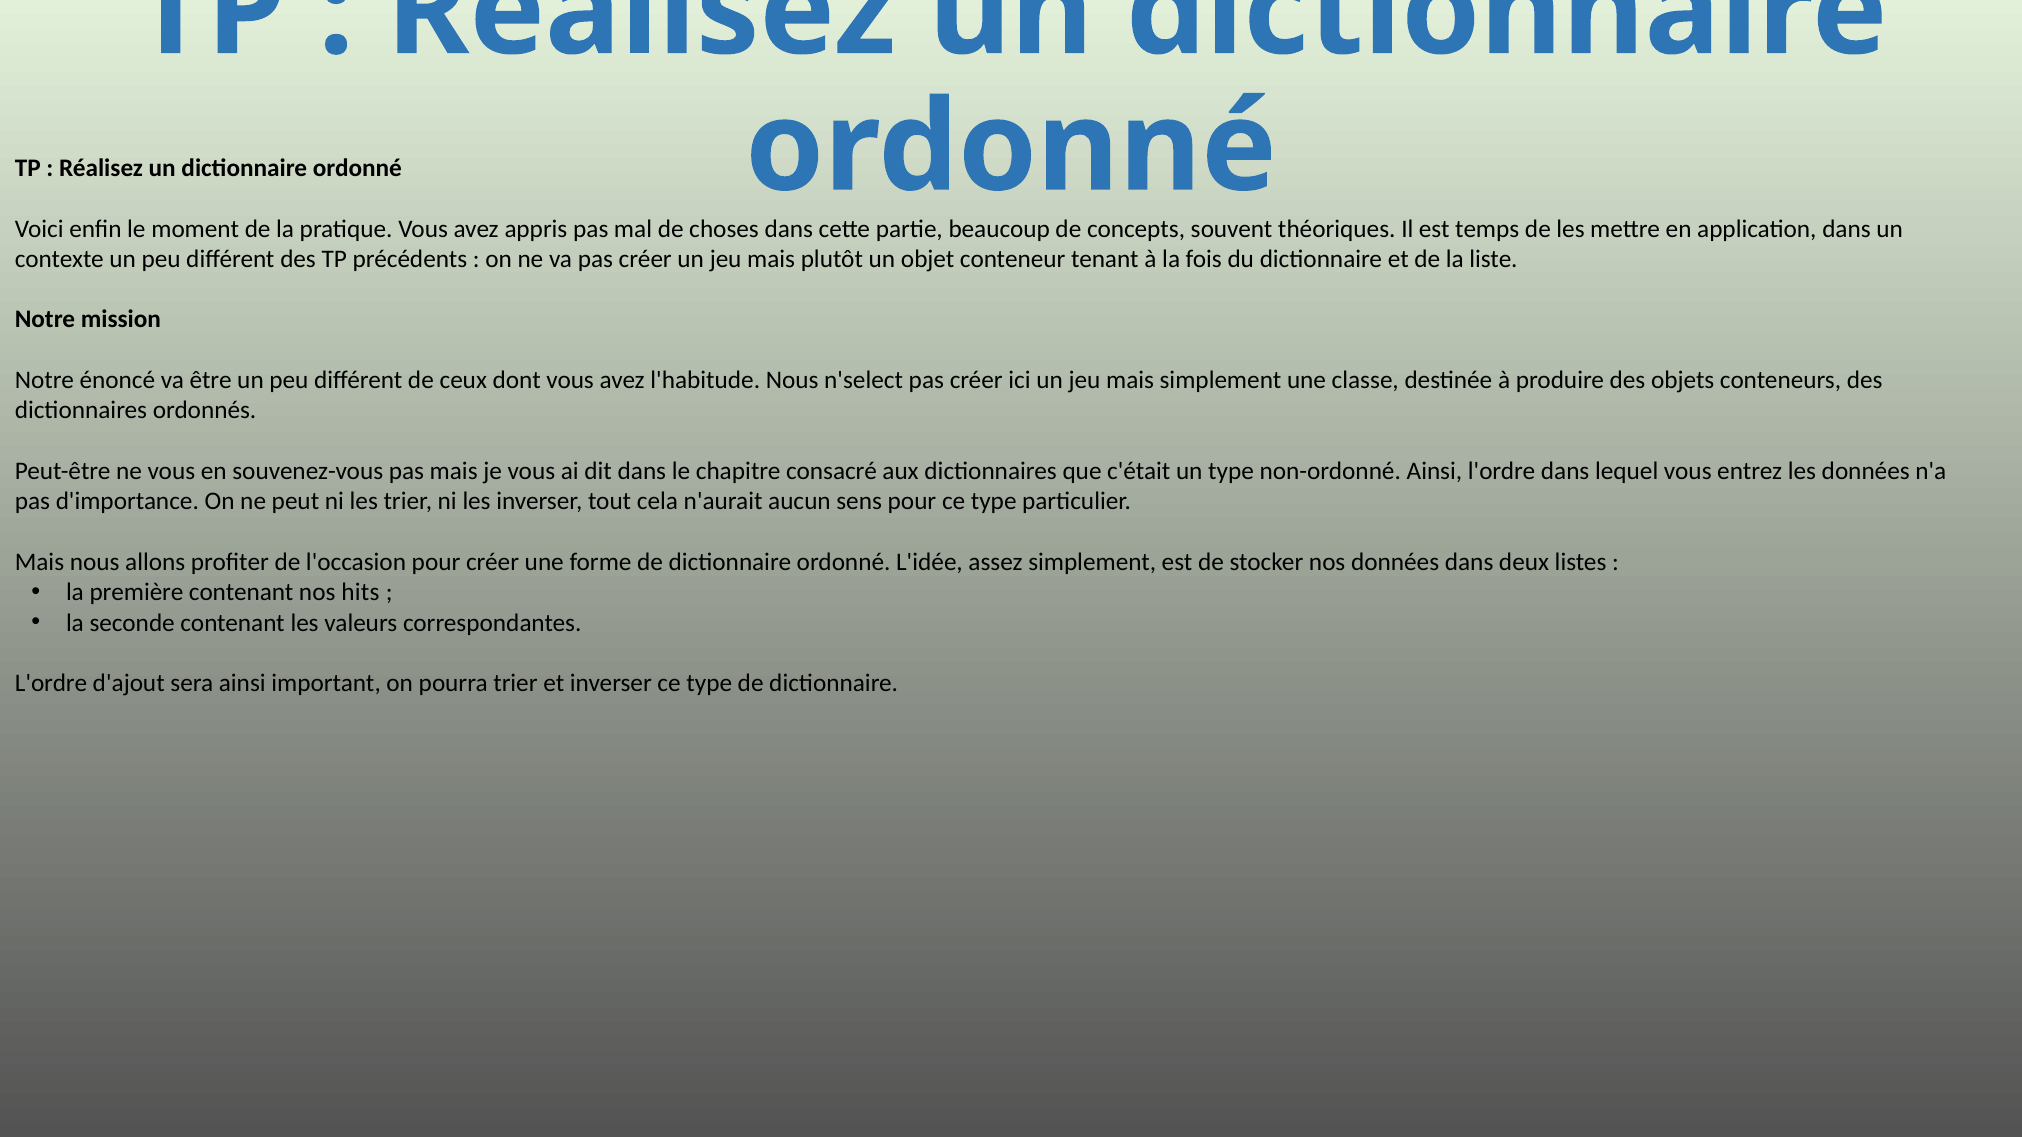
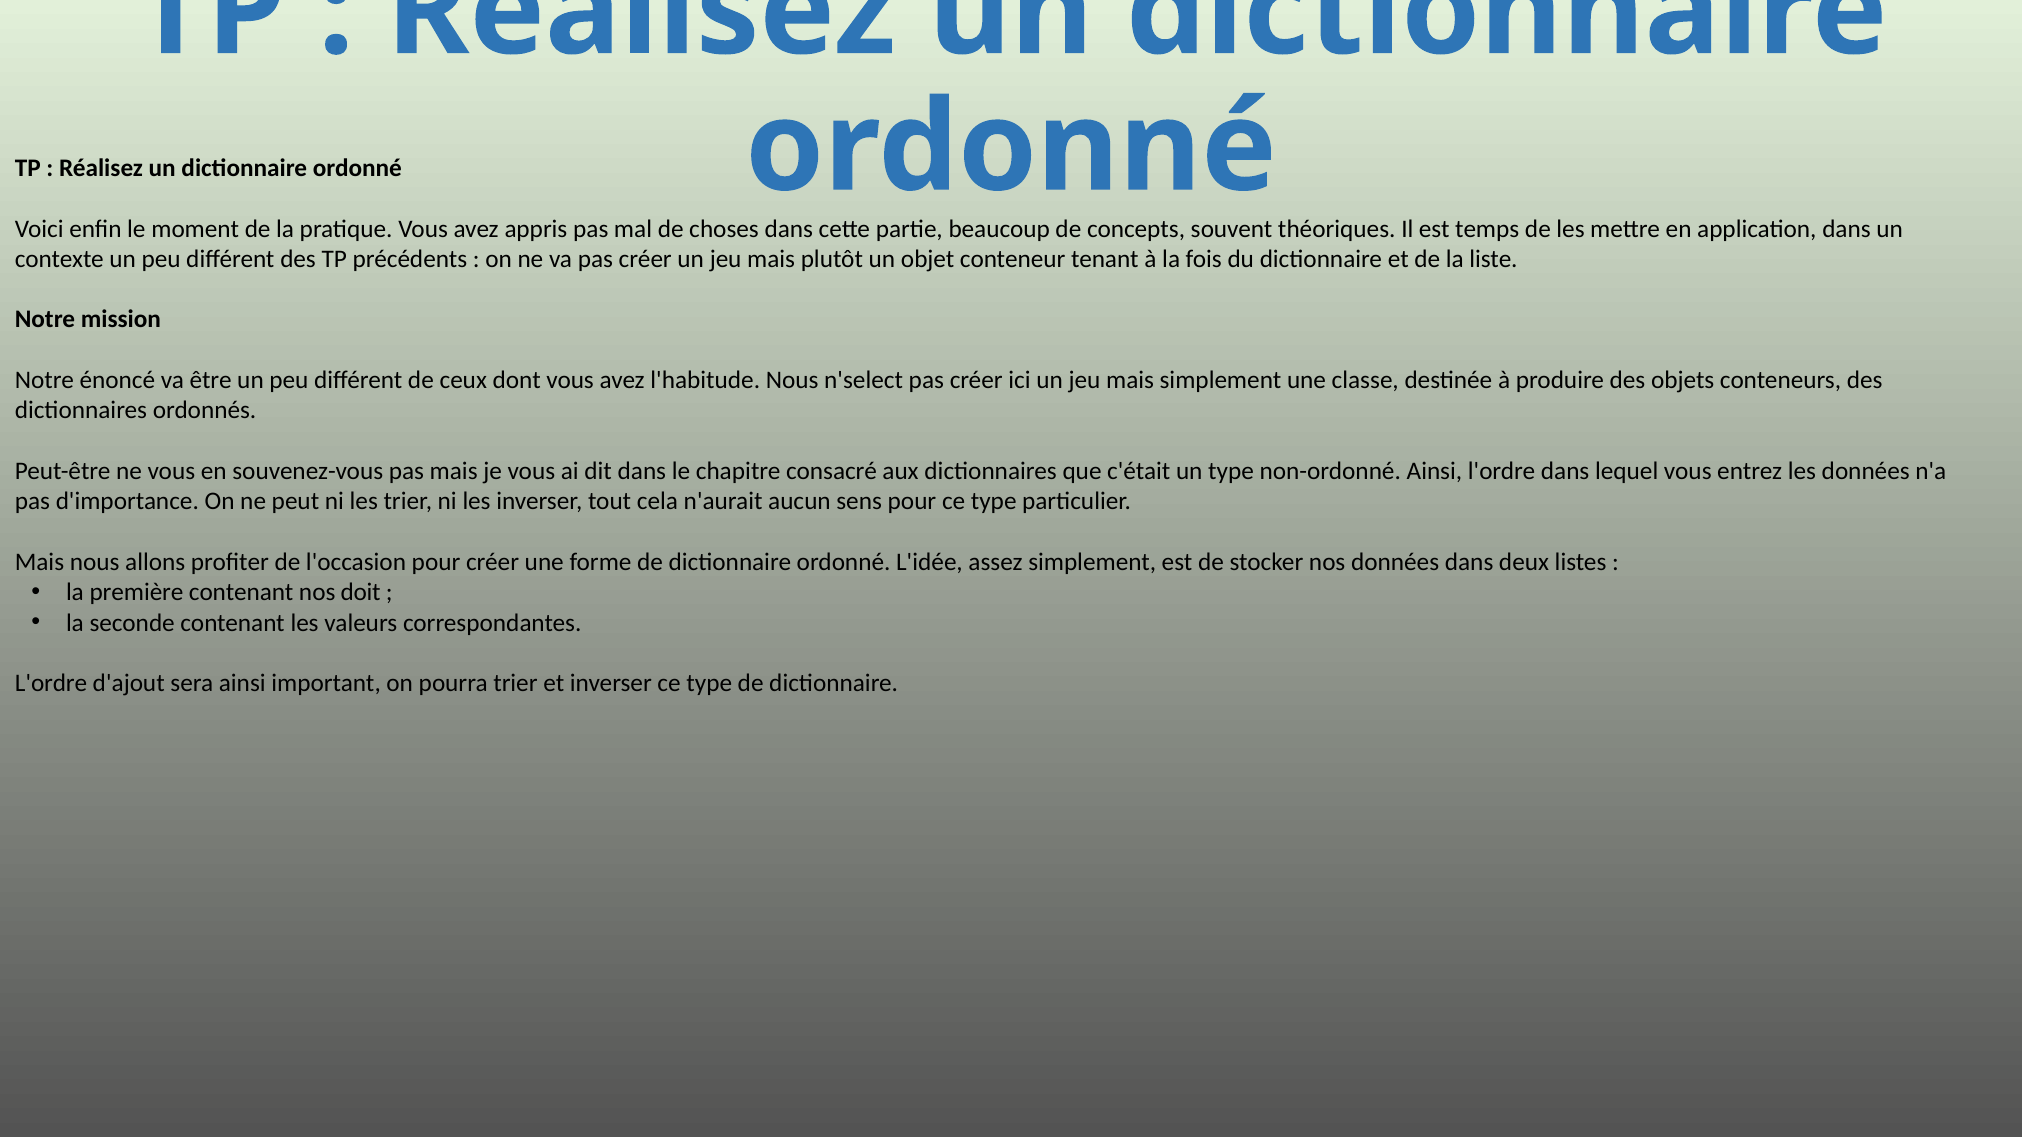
hits: hits -> doit (361, 593)
